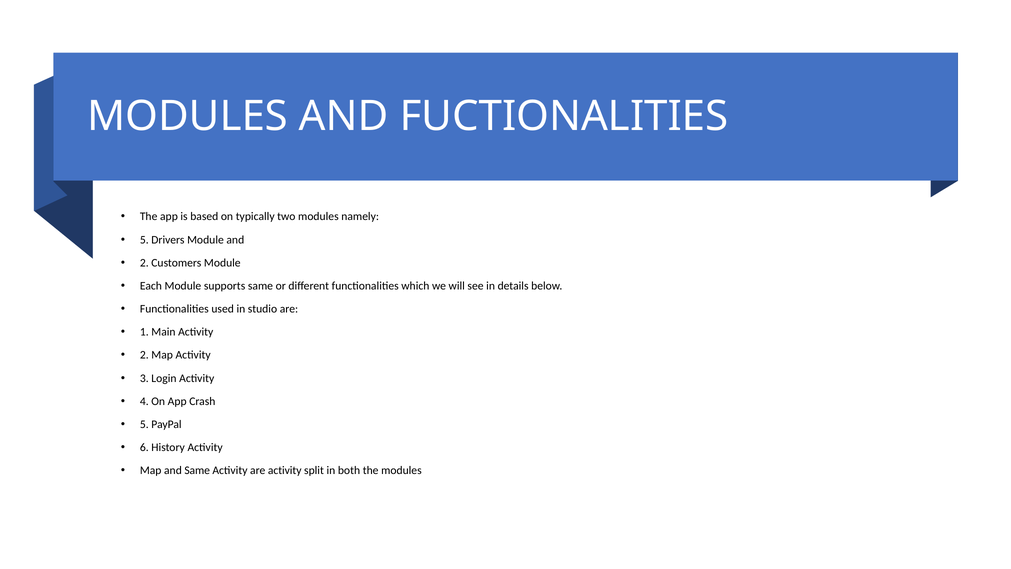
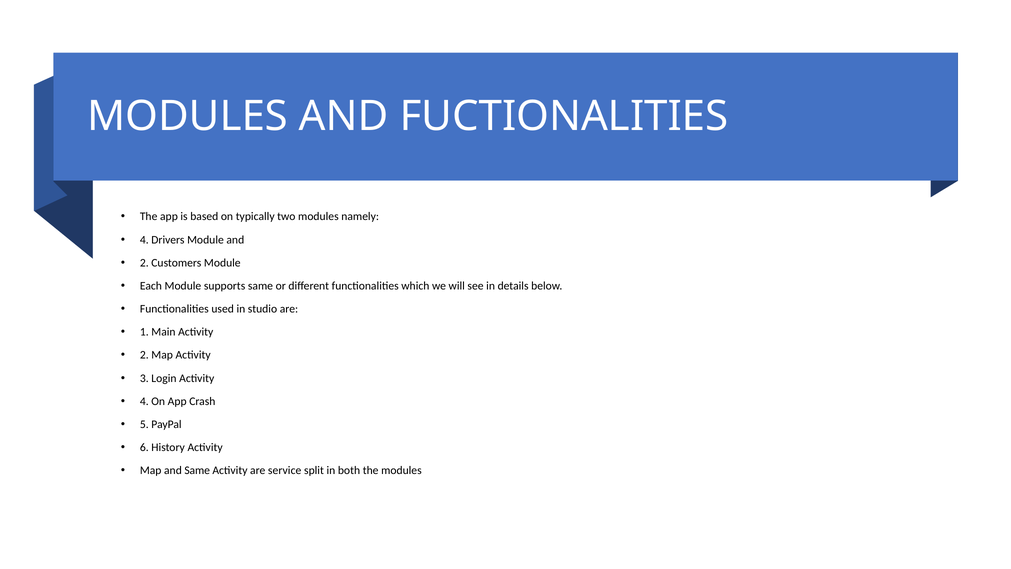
5: 5 -> 4 (144, 240)
are activity: activity -> service (285, 470)
